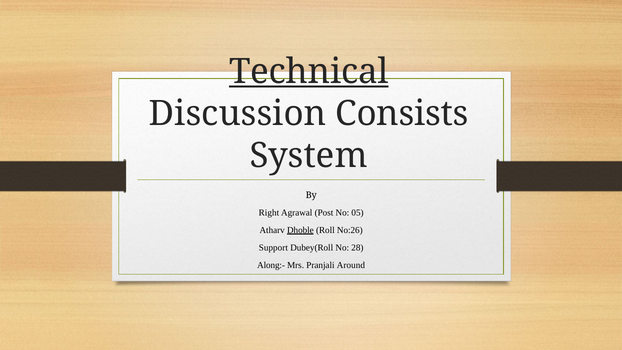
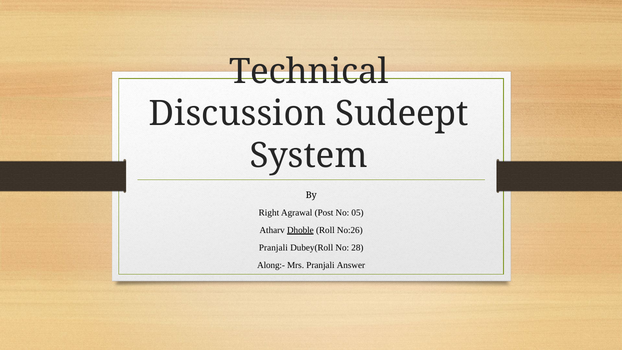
Technical underline: present -> none (309, 71)
Consists: Consists -> Sudeept (402, 113)
Support: Support -> Pranjali (273, 248)
Around: Around -> Answer (351, 265)
